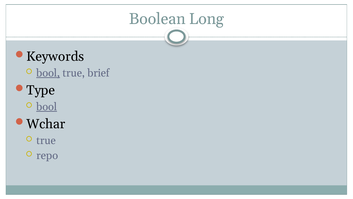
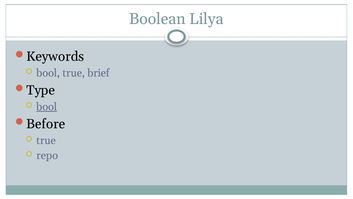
Long: Long -> Lilya (206, 19)
bool underline: present -> none (48, 73)
Wchar: Wchar -> Before (46, 124)
